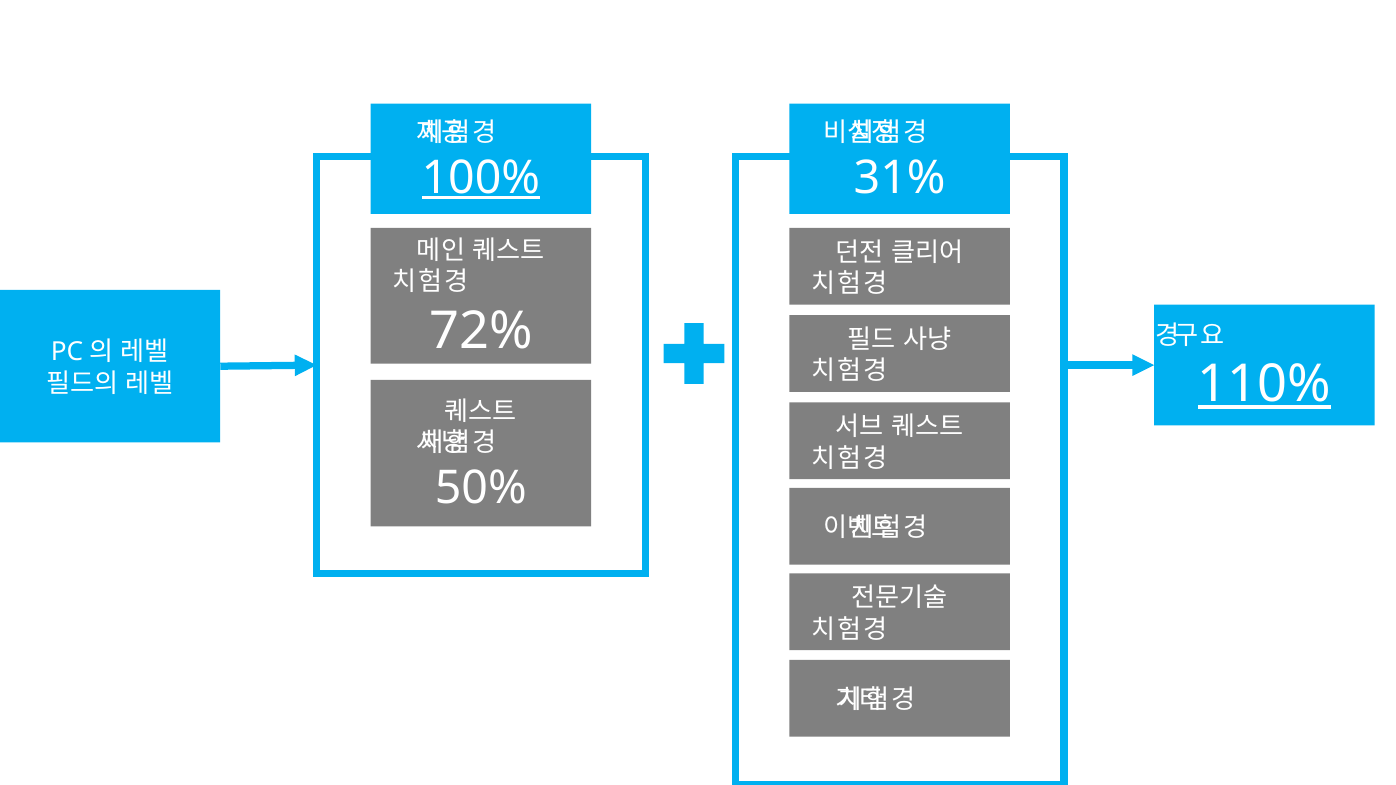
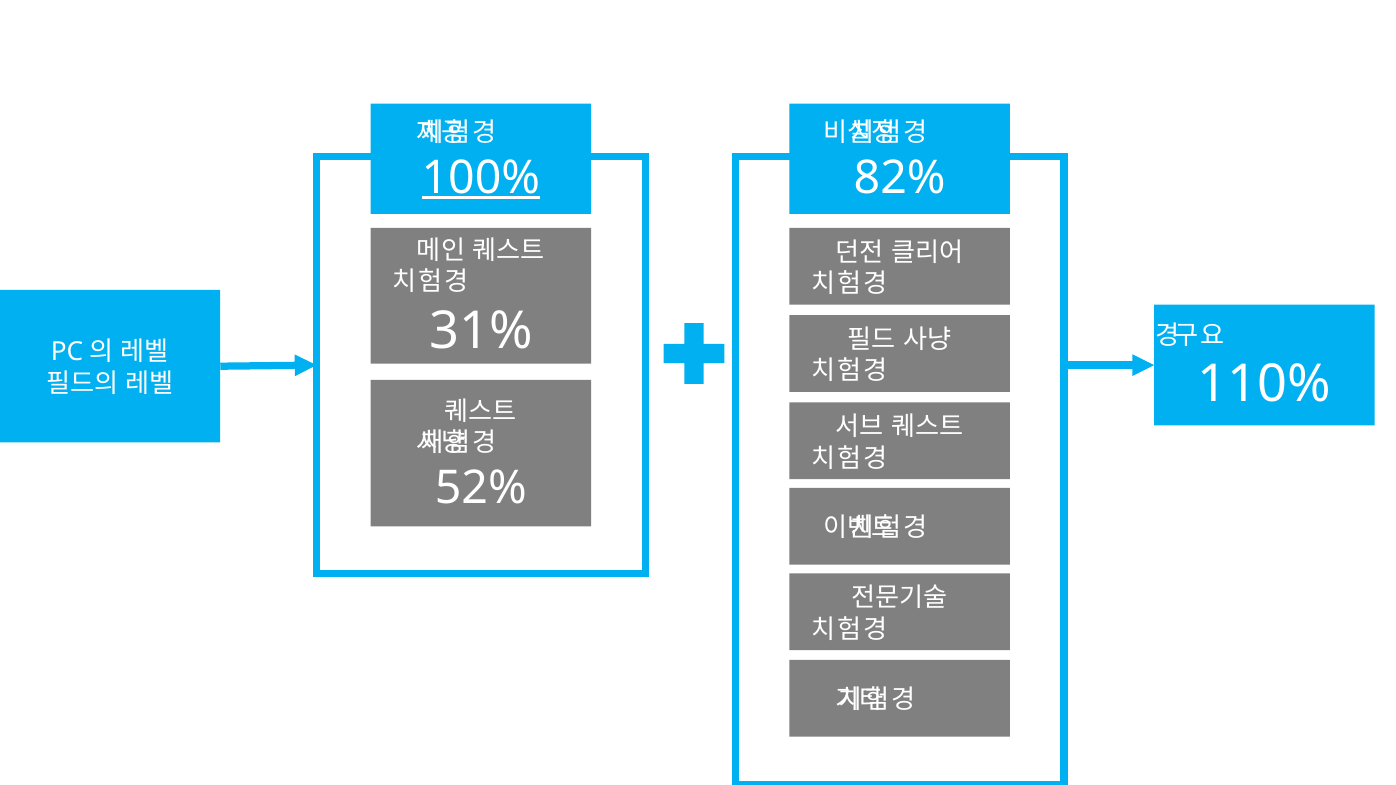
31%: 31% -> 82% (900, 178)
72%: 72% -> 31% (481, 331)
110% underline: present -> none (1264, 385)
50%: 50% -> 52% (481, 488)
